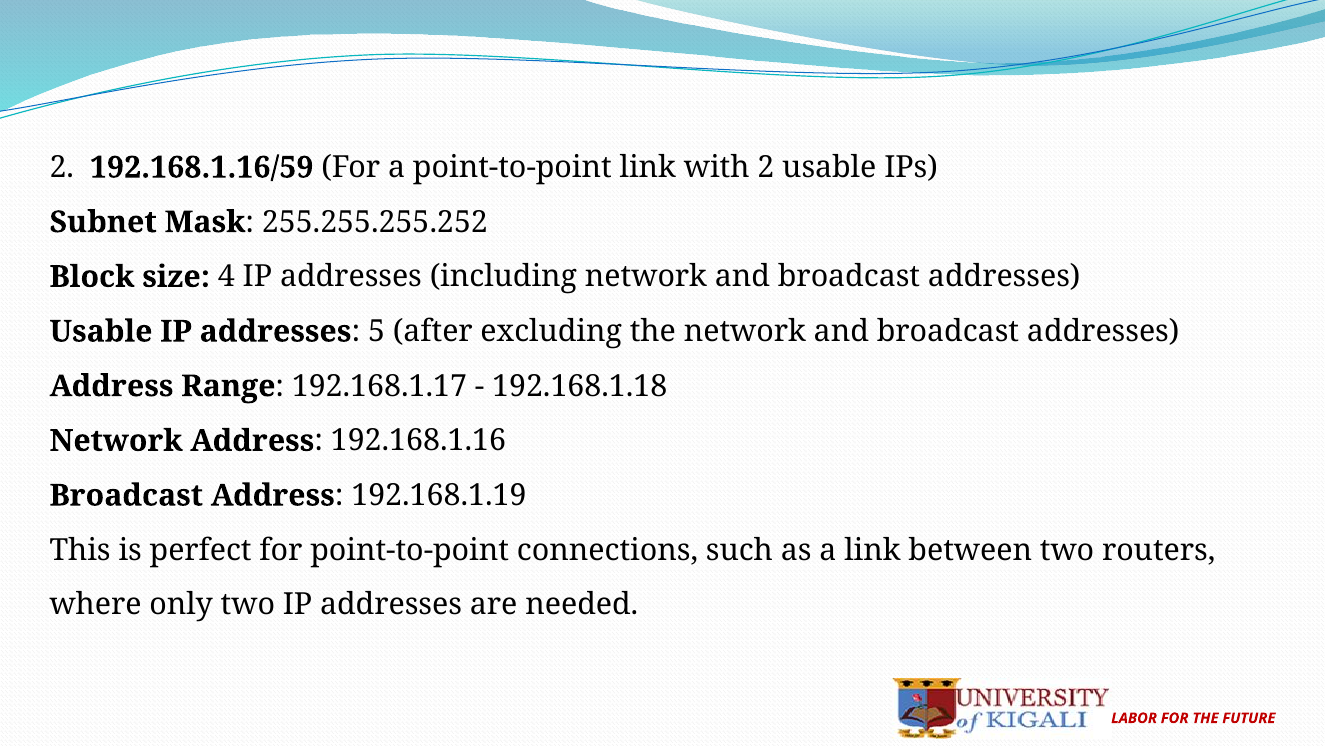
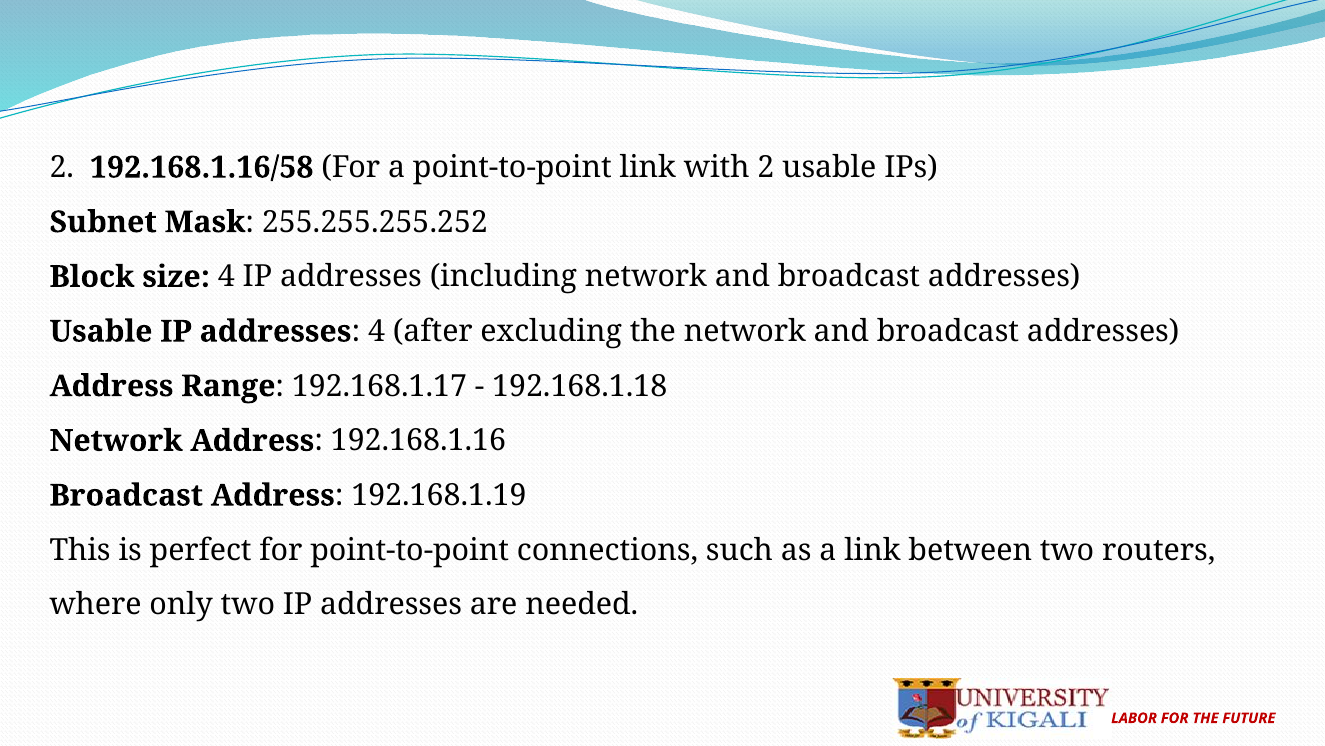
192.168.1.16/59: 192.168.1.16/59 -> 192.168.1.16/58 (202, 167)
addresses 5: 5 -> 4 (376, 331)
